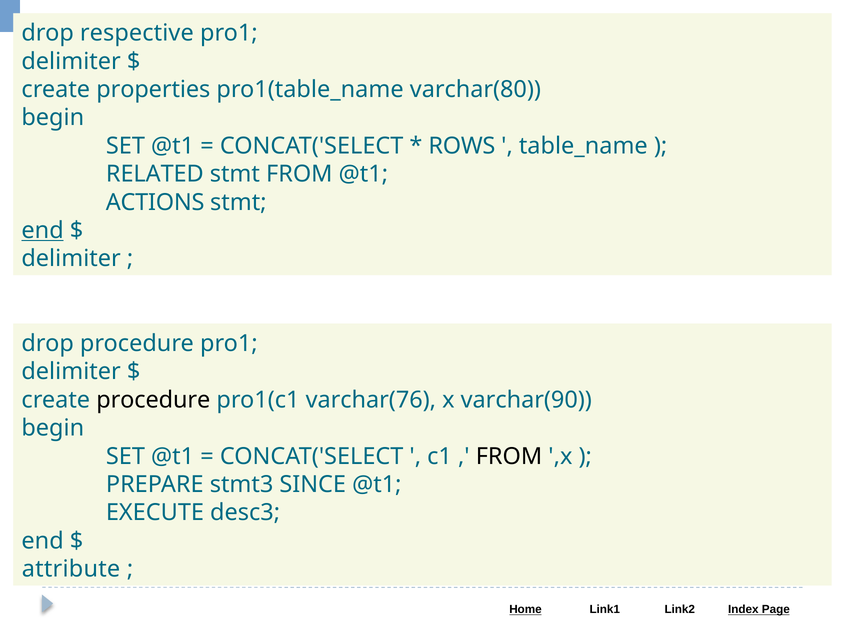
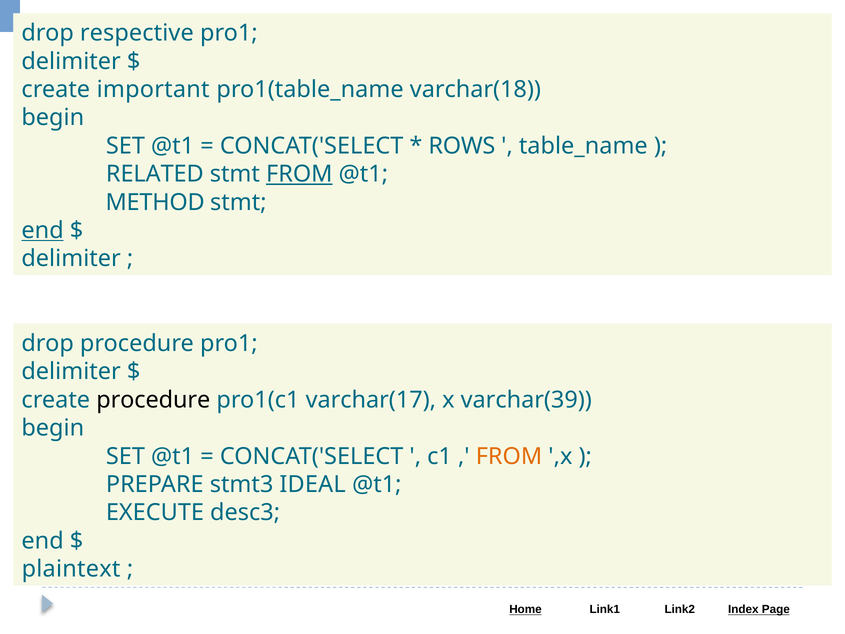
properties: properties -> important (153, 89)
varchar(80: varchar(80 -> varchar(18 (475, 89)
FROM underline: none -> present (299, 174)
ACTIONS: ACTIONS -> METHOD (155, 202)
varchar(76: varchar(76 -> varchar(17 (371, 400)
varchar(90: varchar(90 -> varchar(39 (526, 400)
FROM colour: black -> orange (509, 456)
SINCE: SINCE -> IDEAL (313, 484)
attribute: attribute -> plaintext (71, 569)
